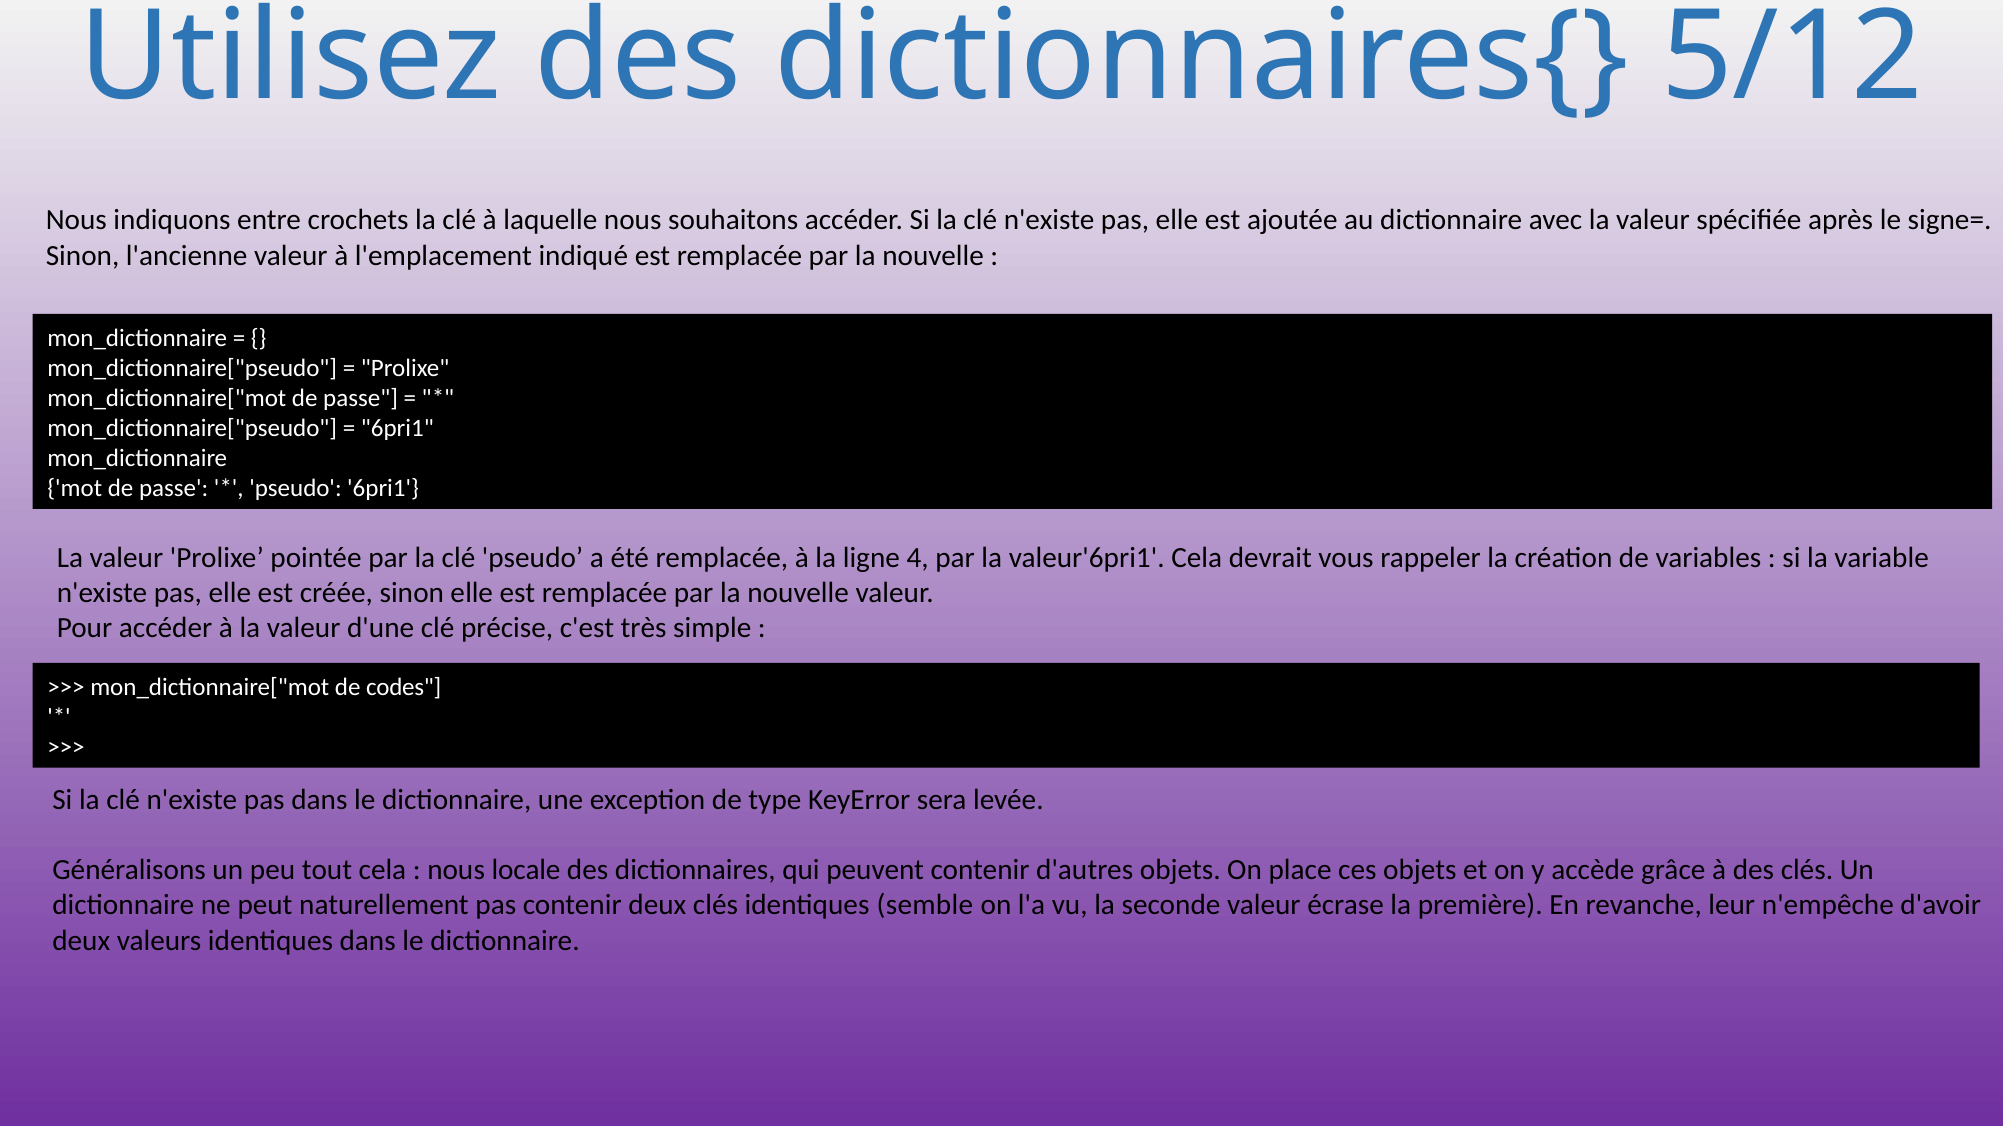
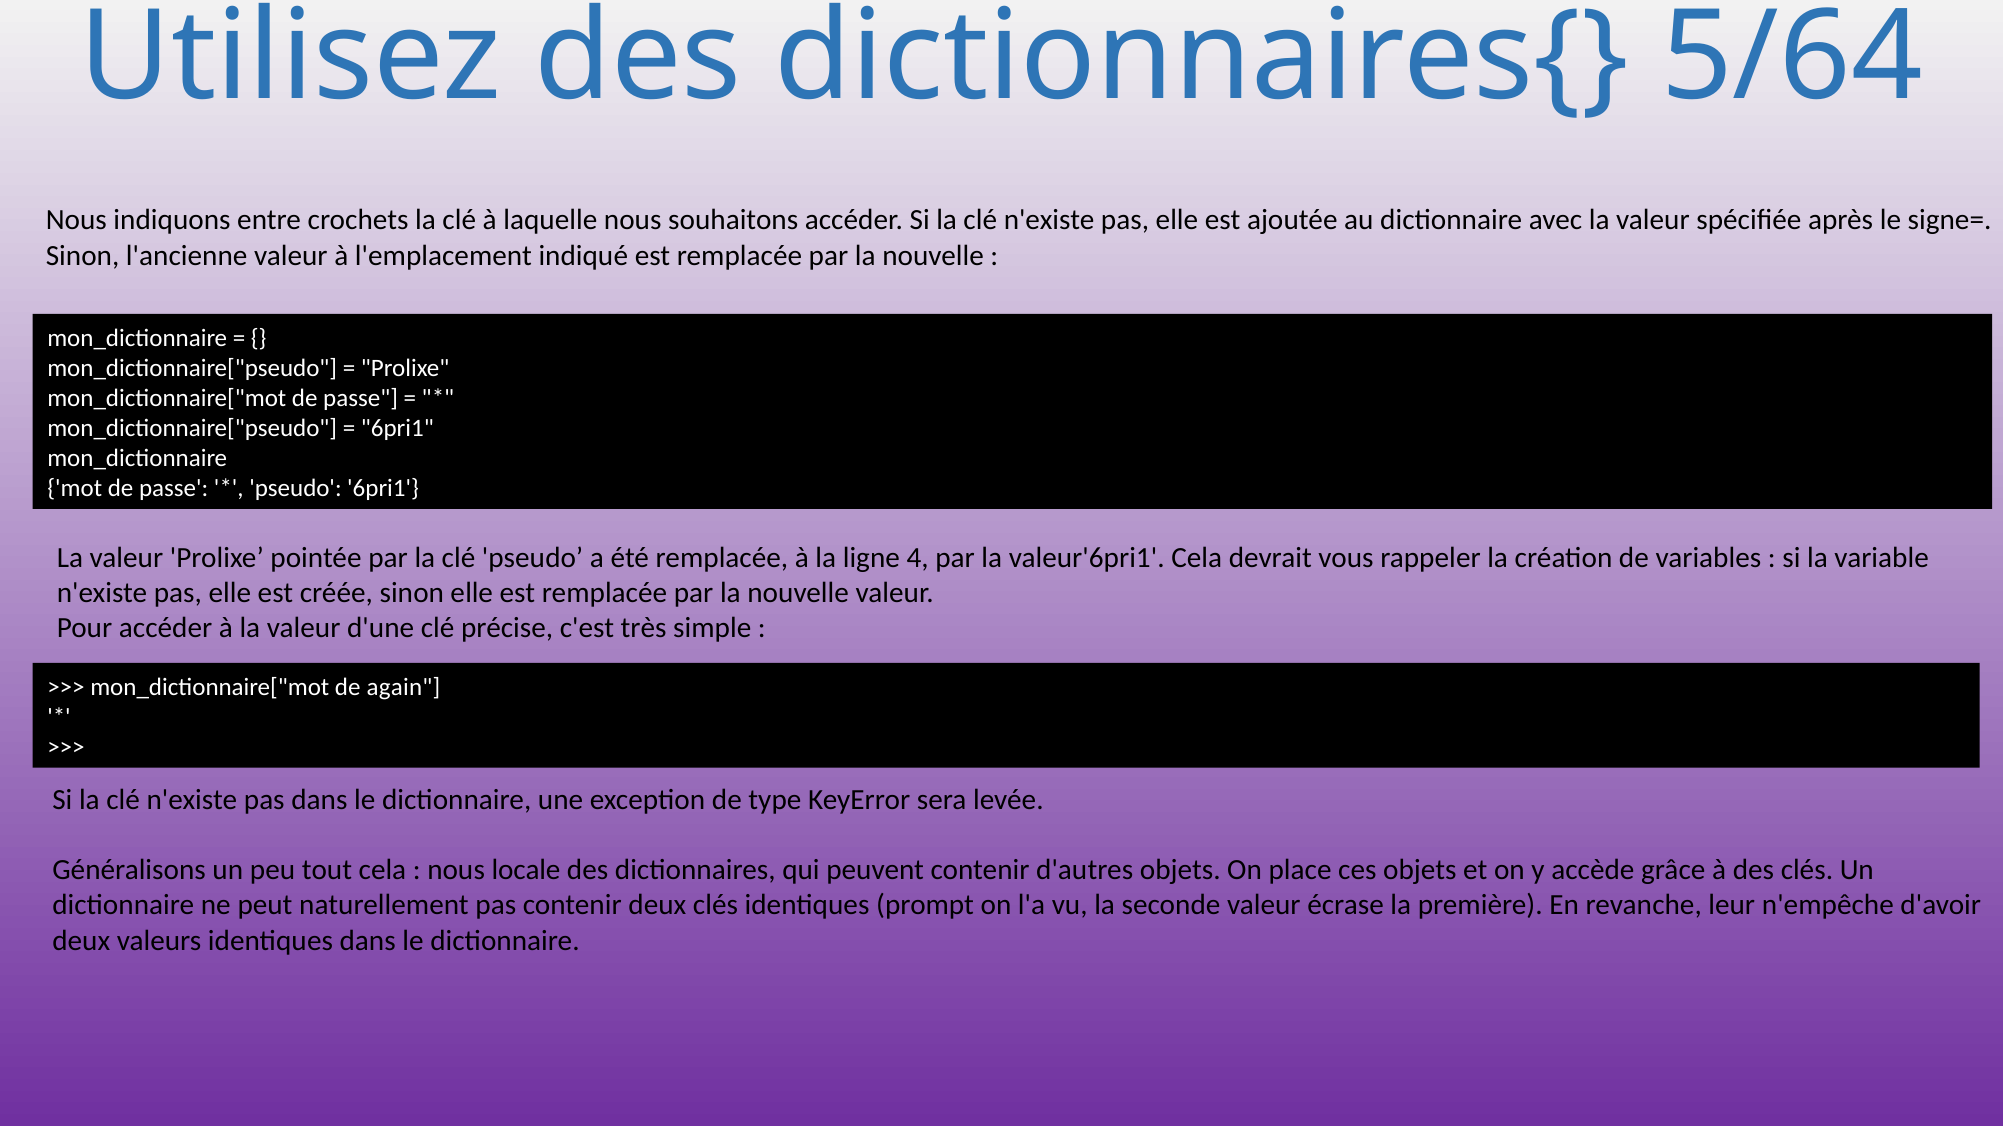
5/12: 5/12 -> 5/64 (1792, 57)
codes: codes -> again (403, 687)
semble: semble -> prompt (925, 905)
